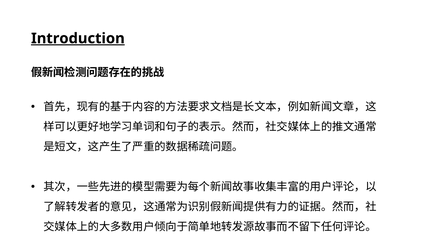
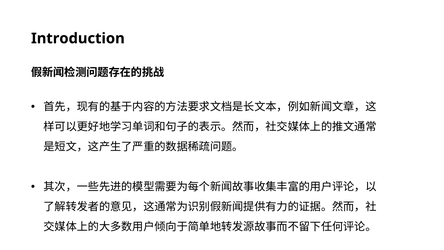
Introduction underline: present -> none (78, 38)
